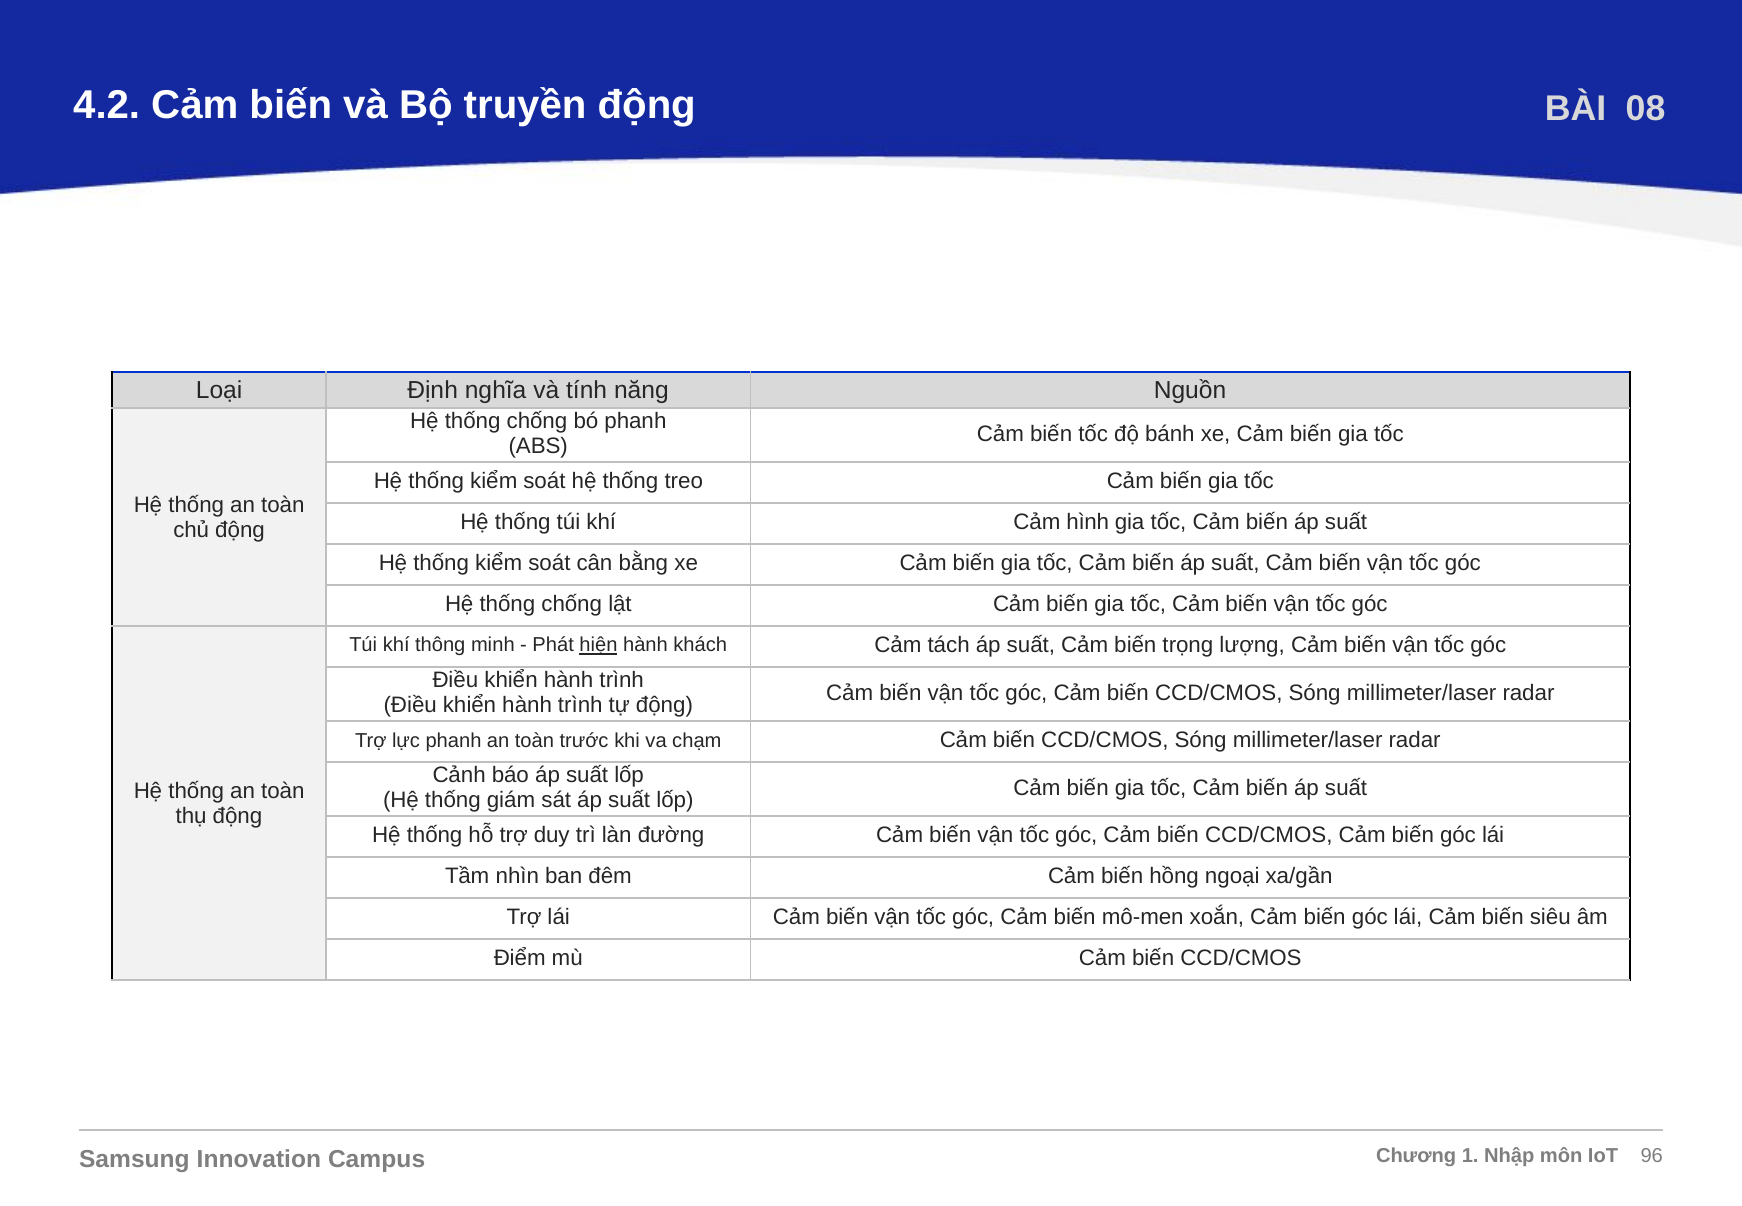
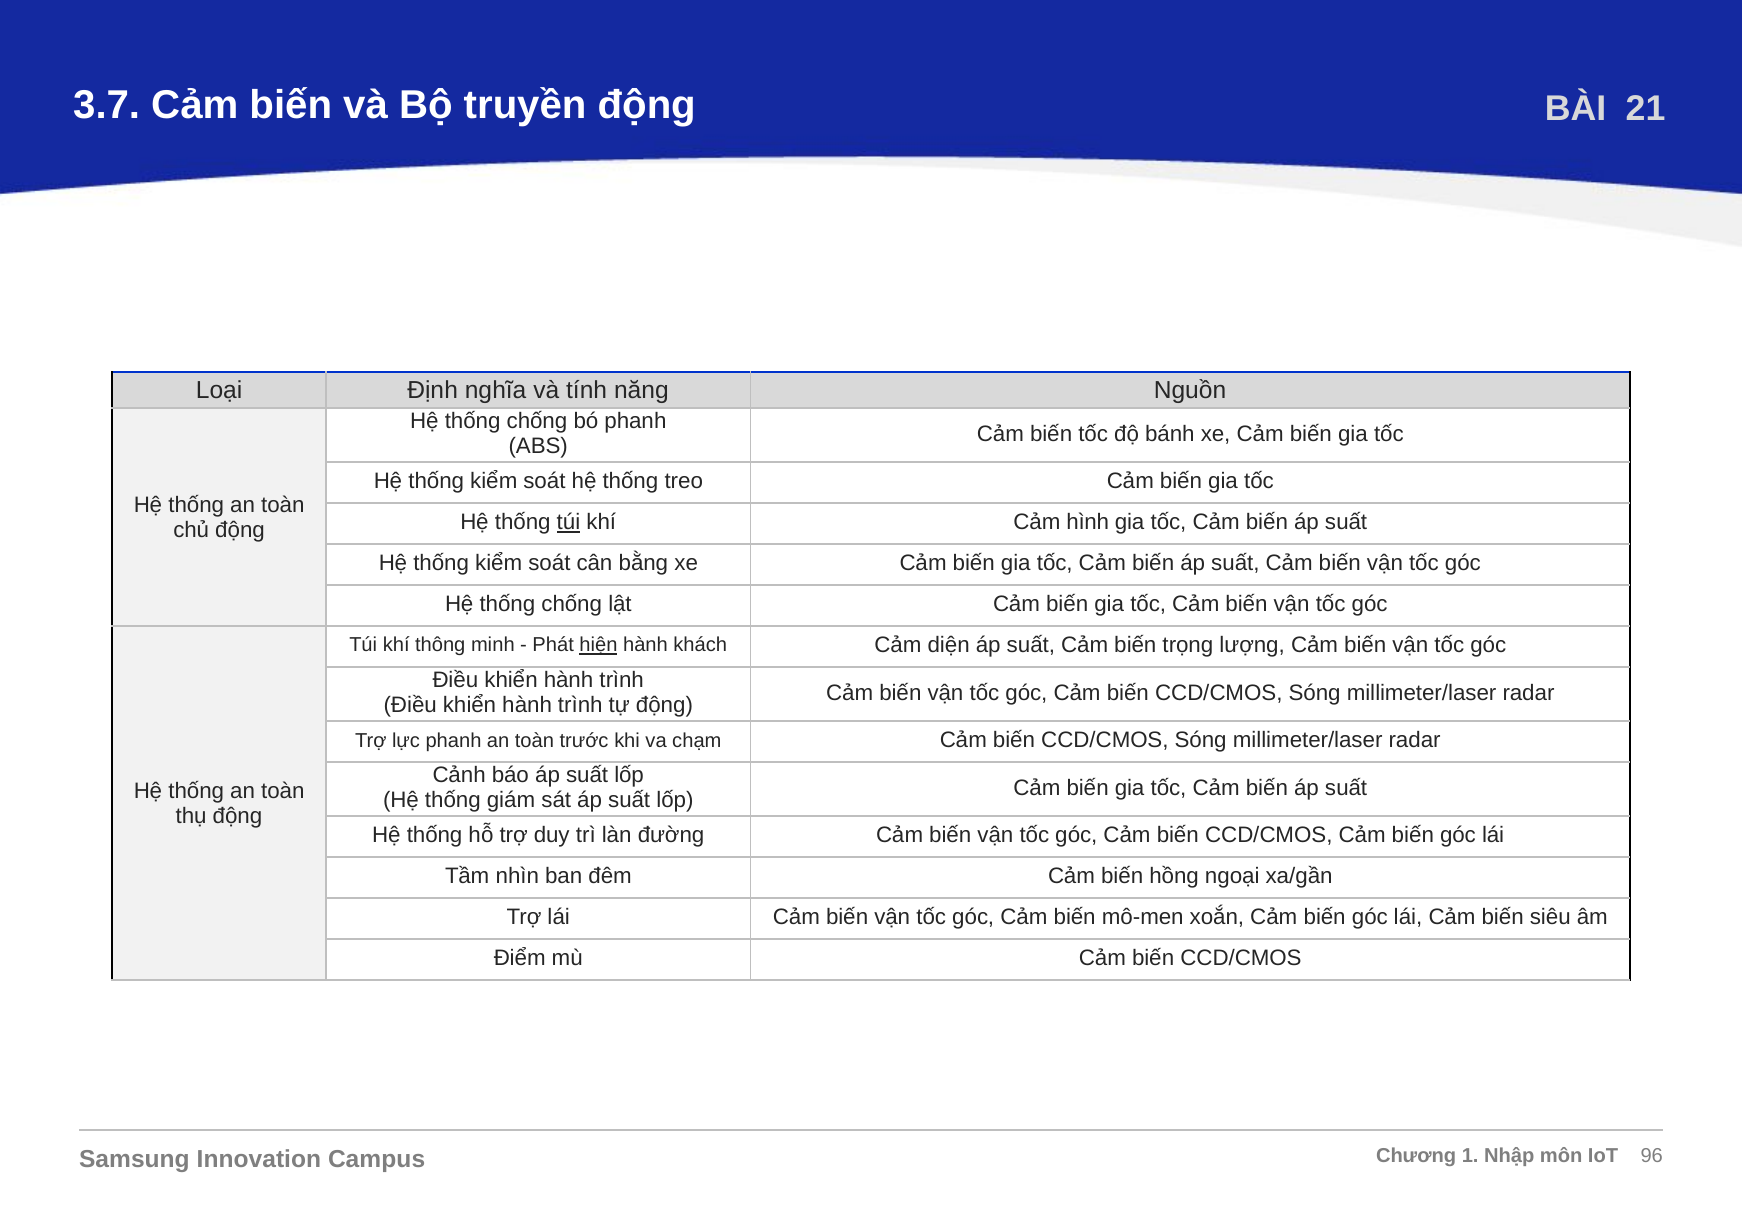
4.2: 4.2 -> 3.7 (107, 105)
08: 08 -> 21 (1646, 108)
túi underline: none -> present (569, 522)
tách: tách -> diện (949, 645)
